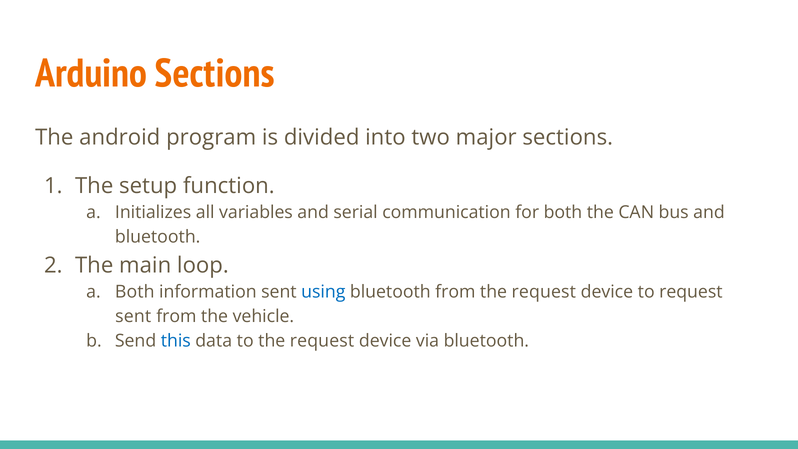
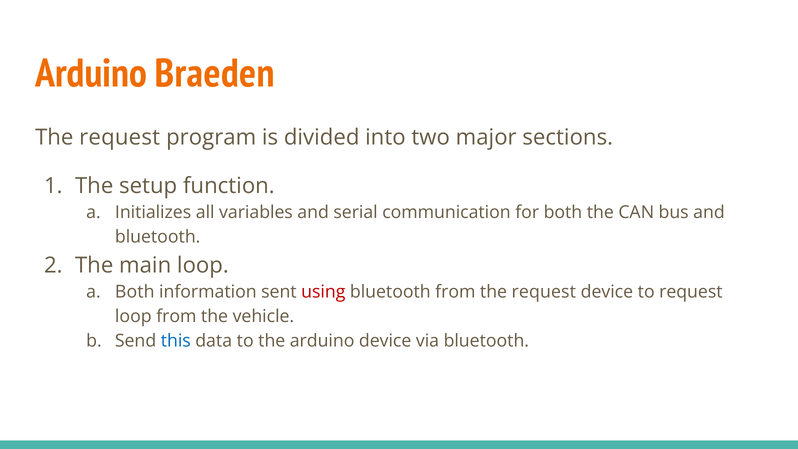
Arduino Sections: Sections -> Braeden (215, 74)
android: android -> request (120, 137)
using colour: blue -> red (323, 292)
sent: sent -> loop (133, 316)
to the request: request -> arduino (322, 341)
